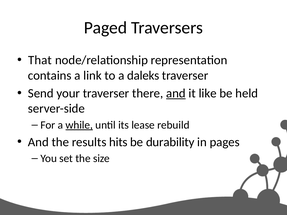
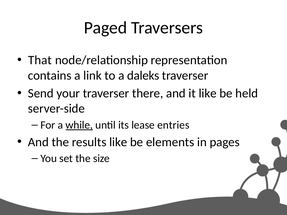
and underline: present -> none (176, 93)
rebuild: rebuild -> entries (173, 125)
results hits: hits -> like (118, 142)
durability: durability -> elements (170, 142)
